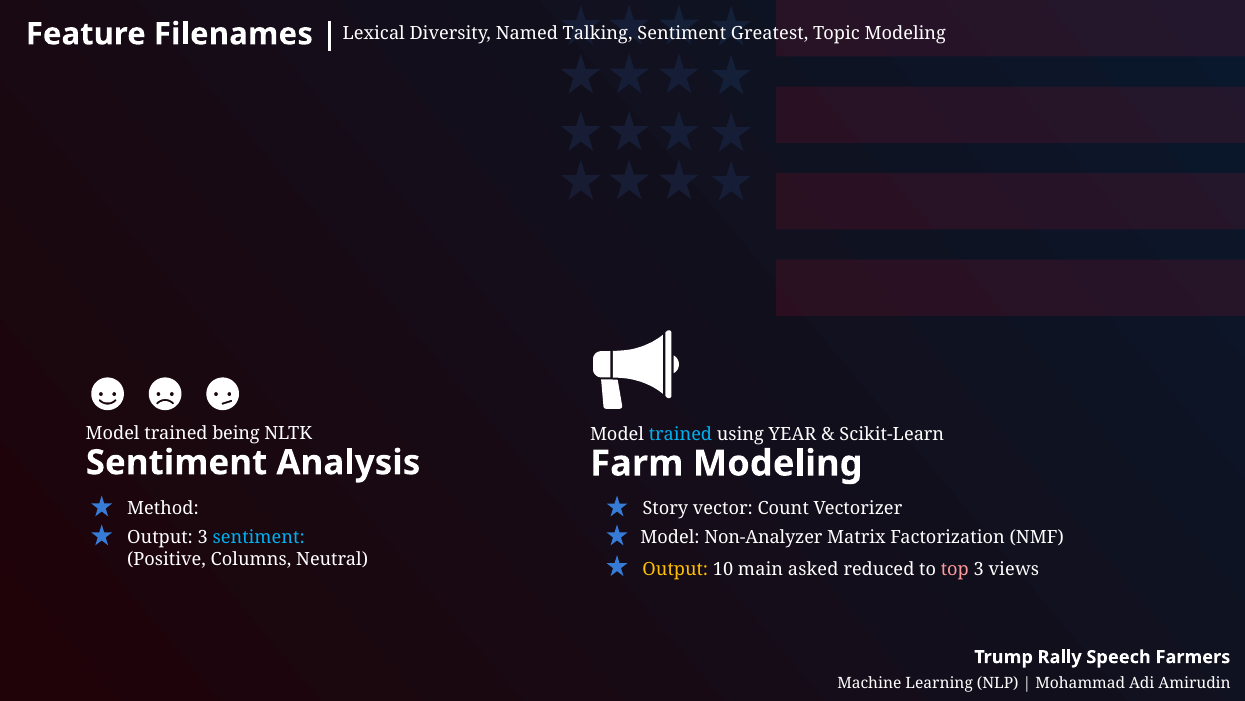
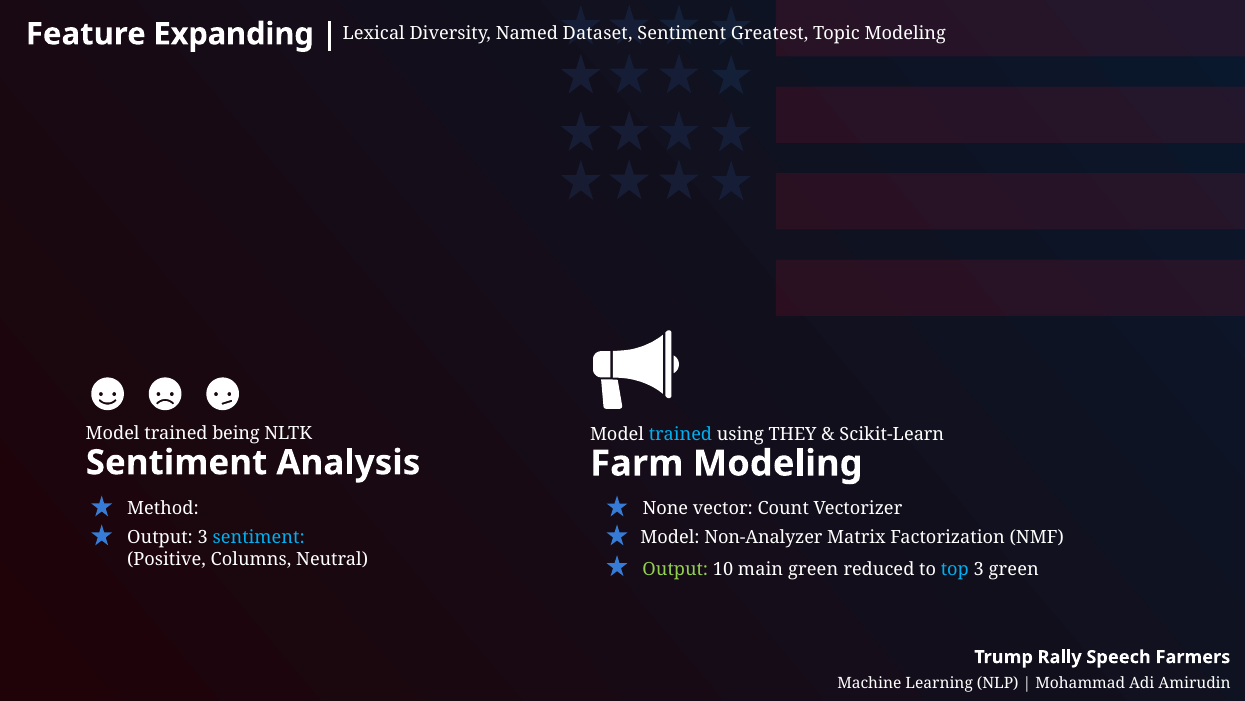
Filenames: Filenames -> Expanding (234, 34)
Talking: Talking -> Dataset (598, 33)
YEAR: YEAR -> THEY (793, 434)
Story: Story -> None (665, 508)
Output colour: yellow -> light green (675, 569)
main asked: asked -> green (813, 569)
top colour: pink -> light blue (955, 569)
3 views: views -> green (1014, 569)
